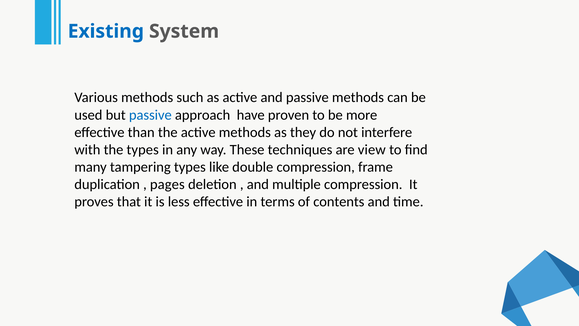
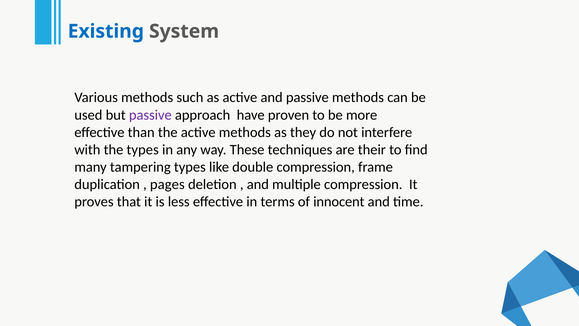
passive colour: blue -> purple (150, 115)
view: view -> their (372, 150)
contents: contents -> innocent (339, 202)
